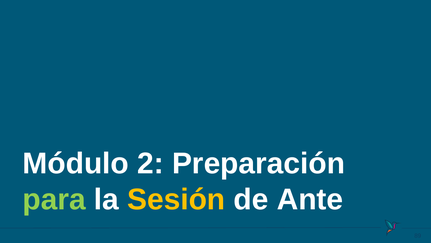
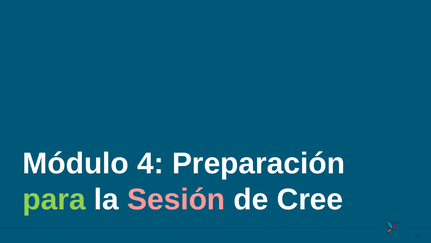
2: 2 -> 4 (150, 163)
Sesión colour: yellow -> pink (176, 199)
Ante: Ante -> Cree (310, 199)
